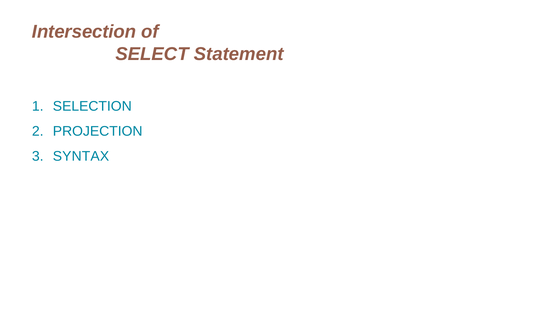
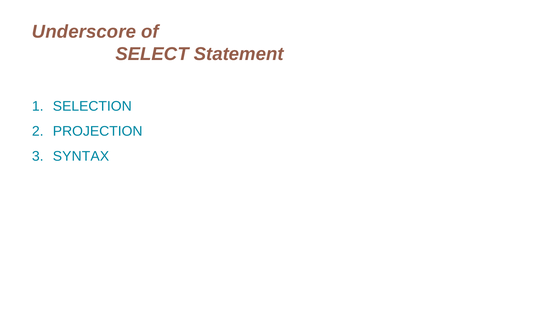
Intersection: Intersection -> Underscore (84, 32)
